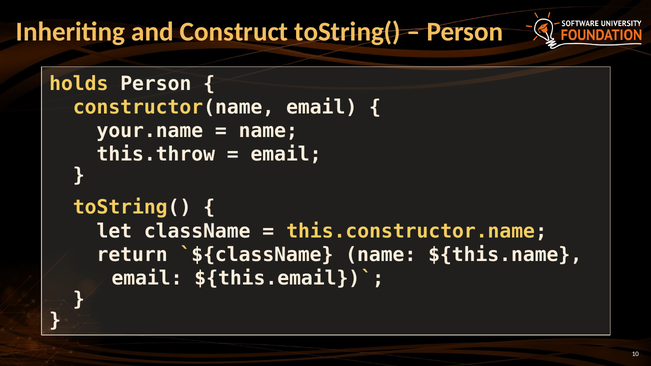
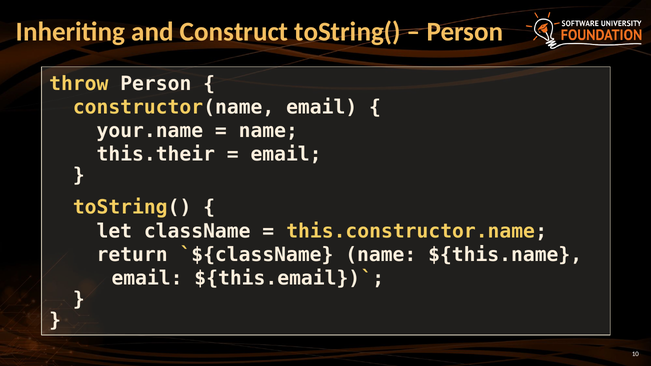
holds: holds -> throw (79, 84)
this.throw: this.throw -> this.their (156, 155)
